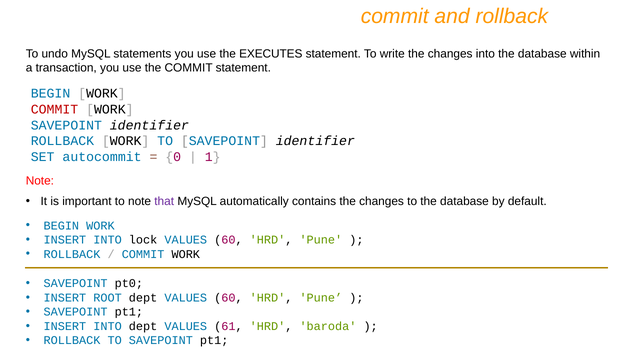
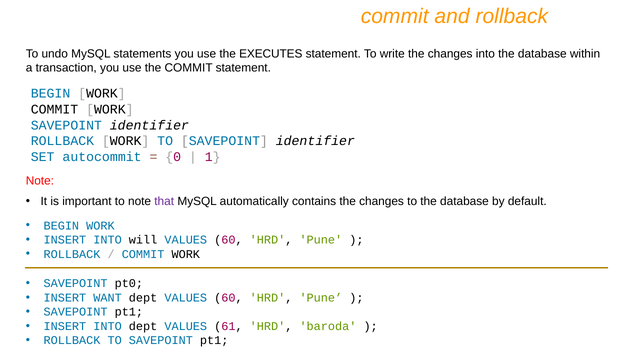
COMMIT colour: red -> black (55, 109)
lock: lock -> will (143, 240)
ROOT: ROOT -> WANT (108, 297)
